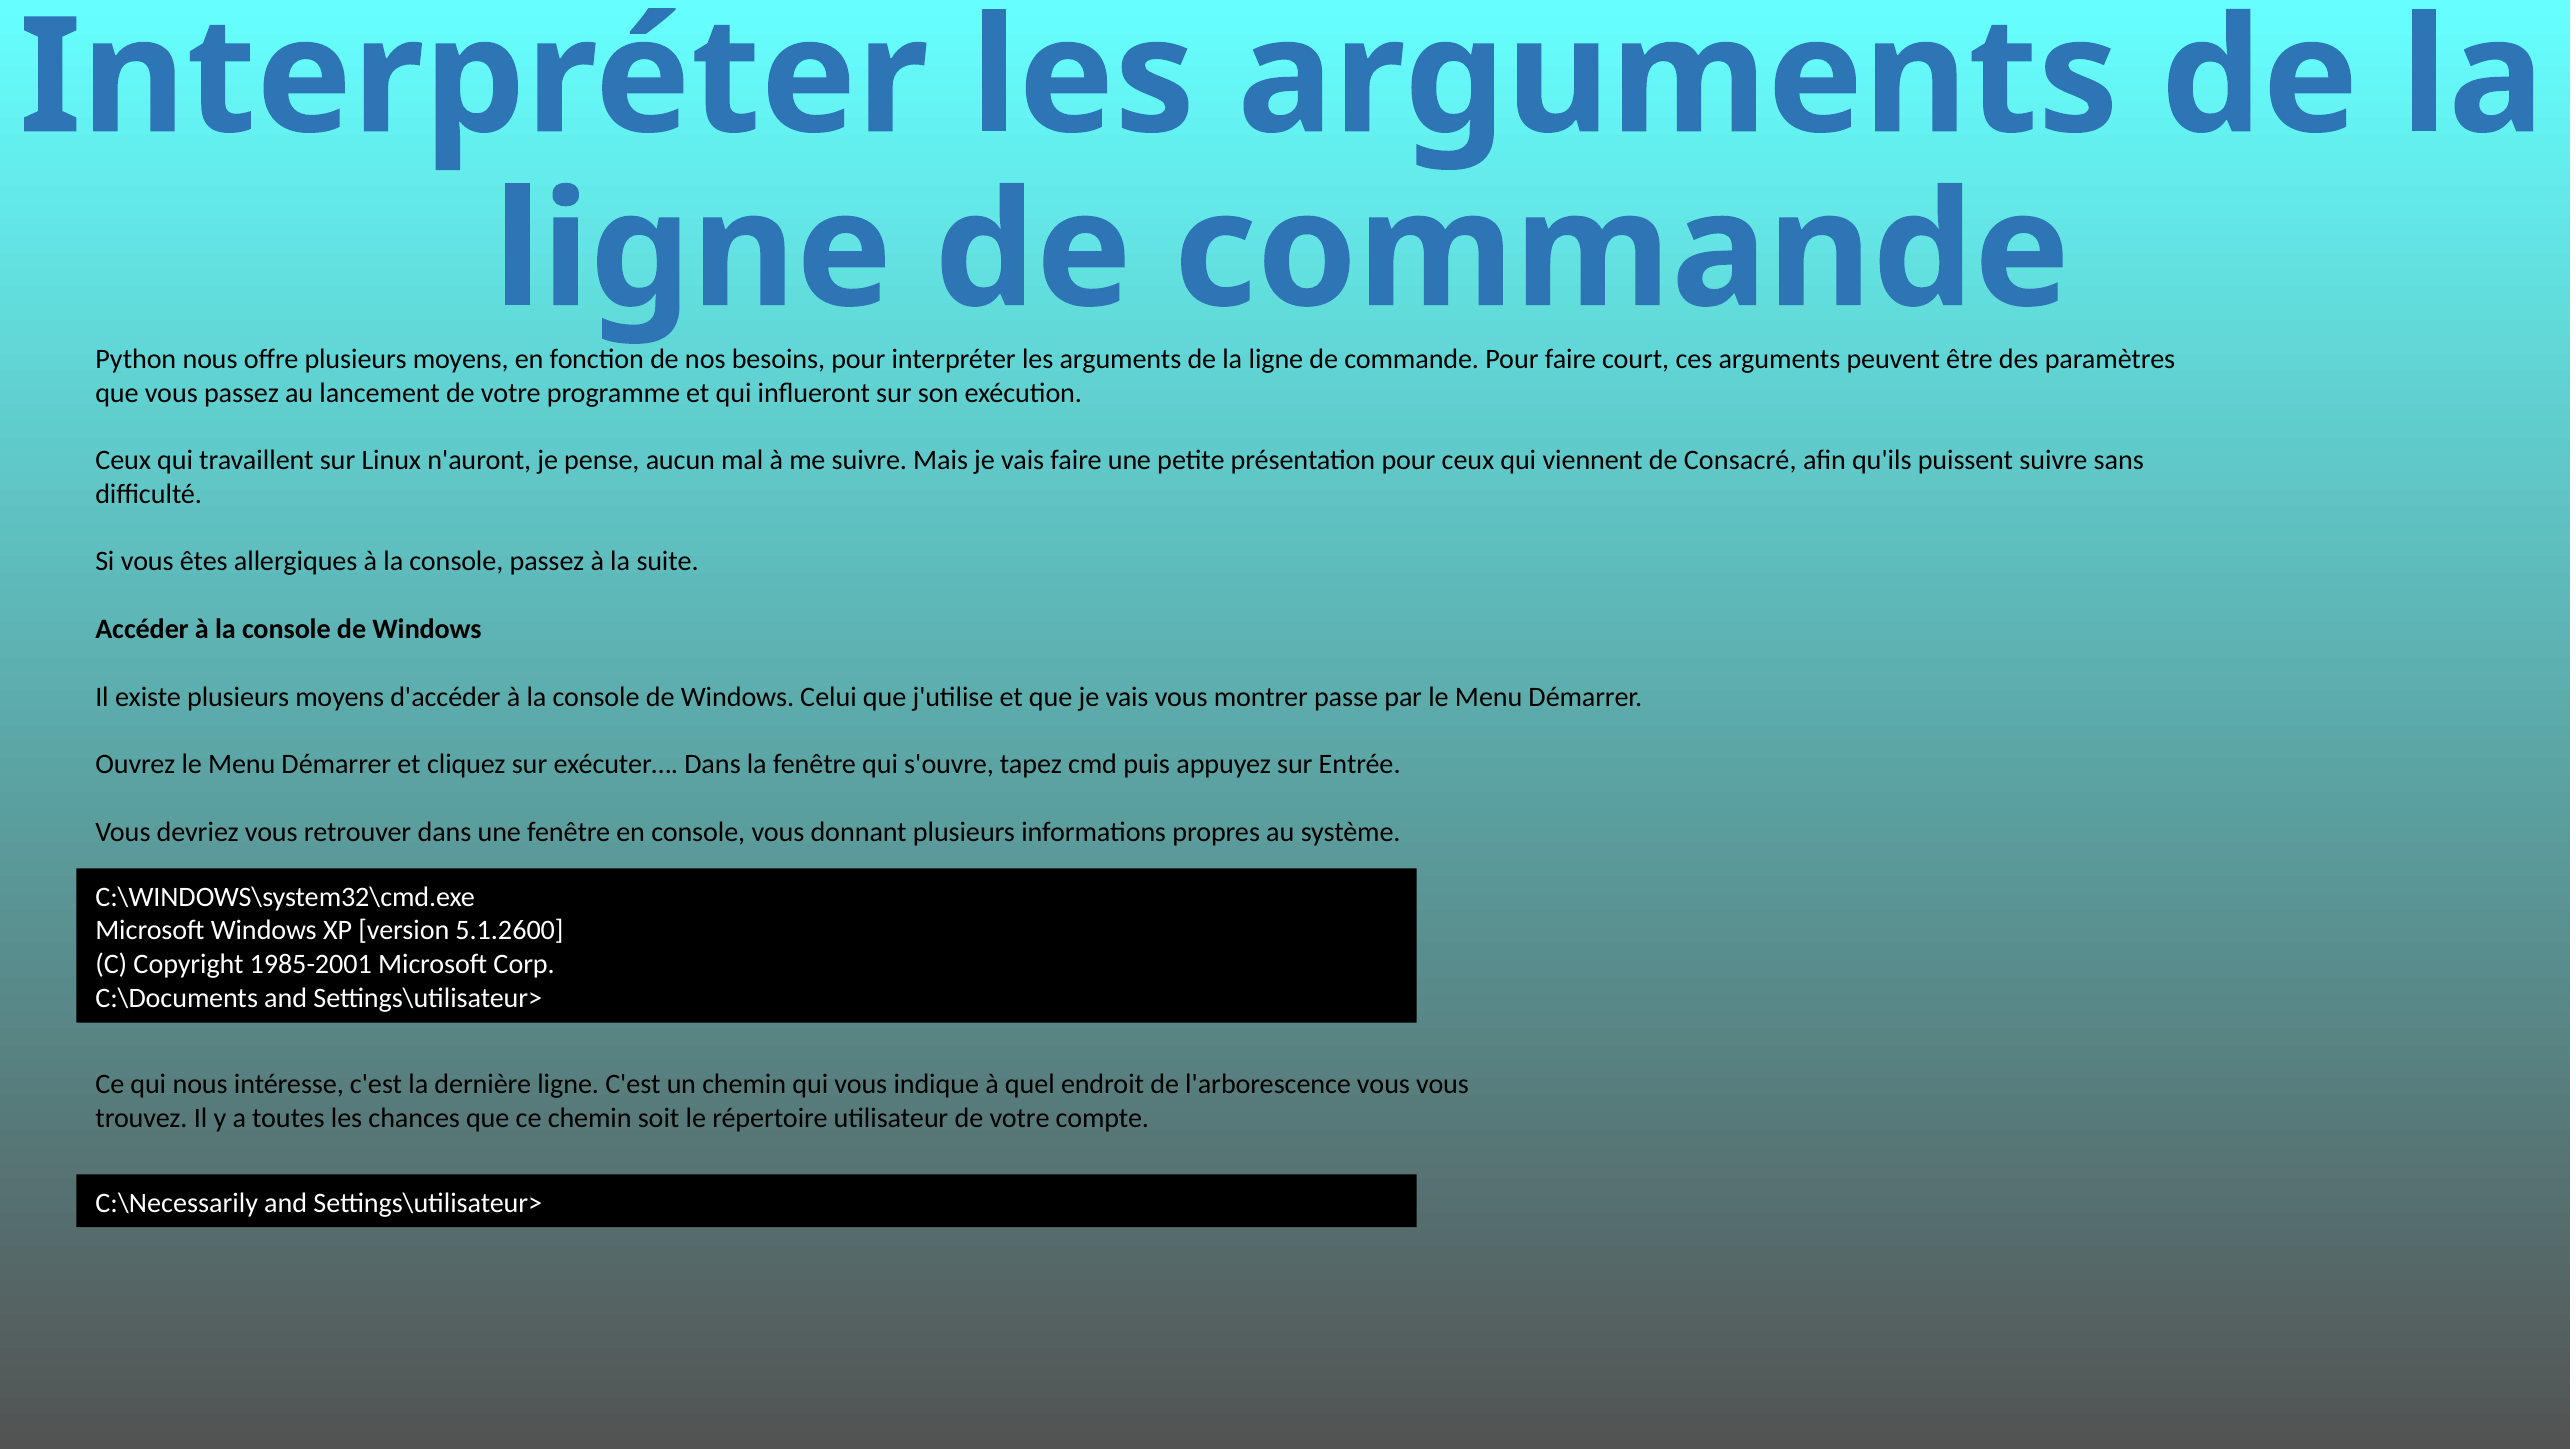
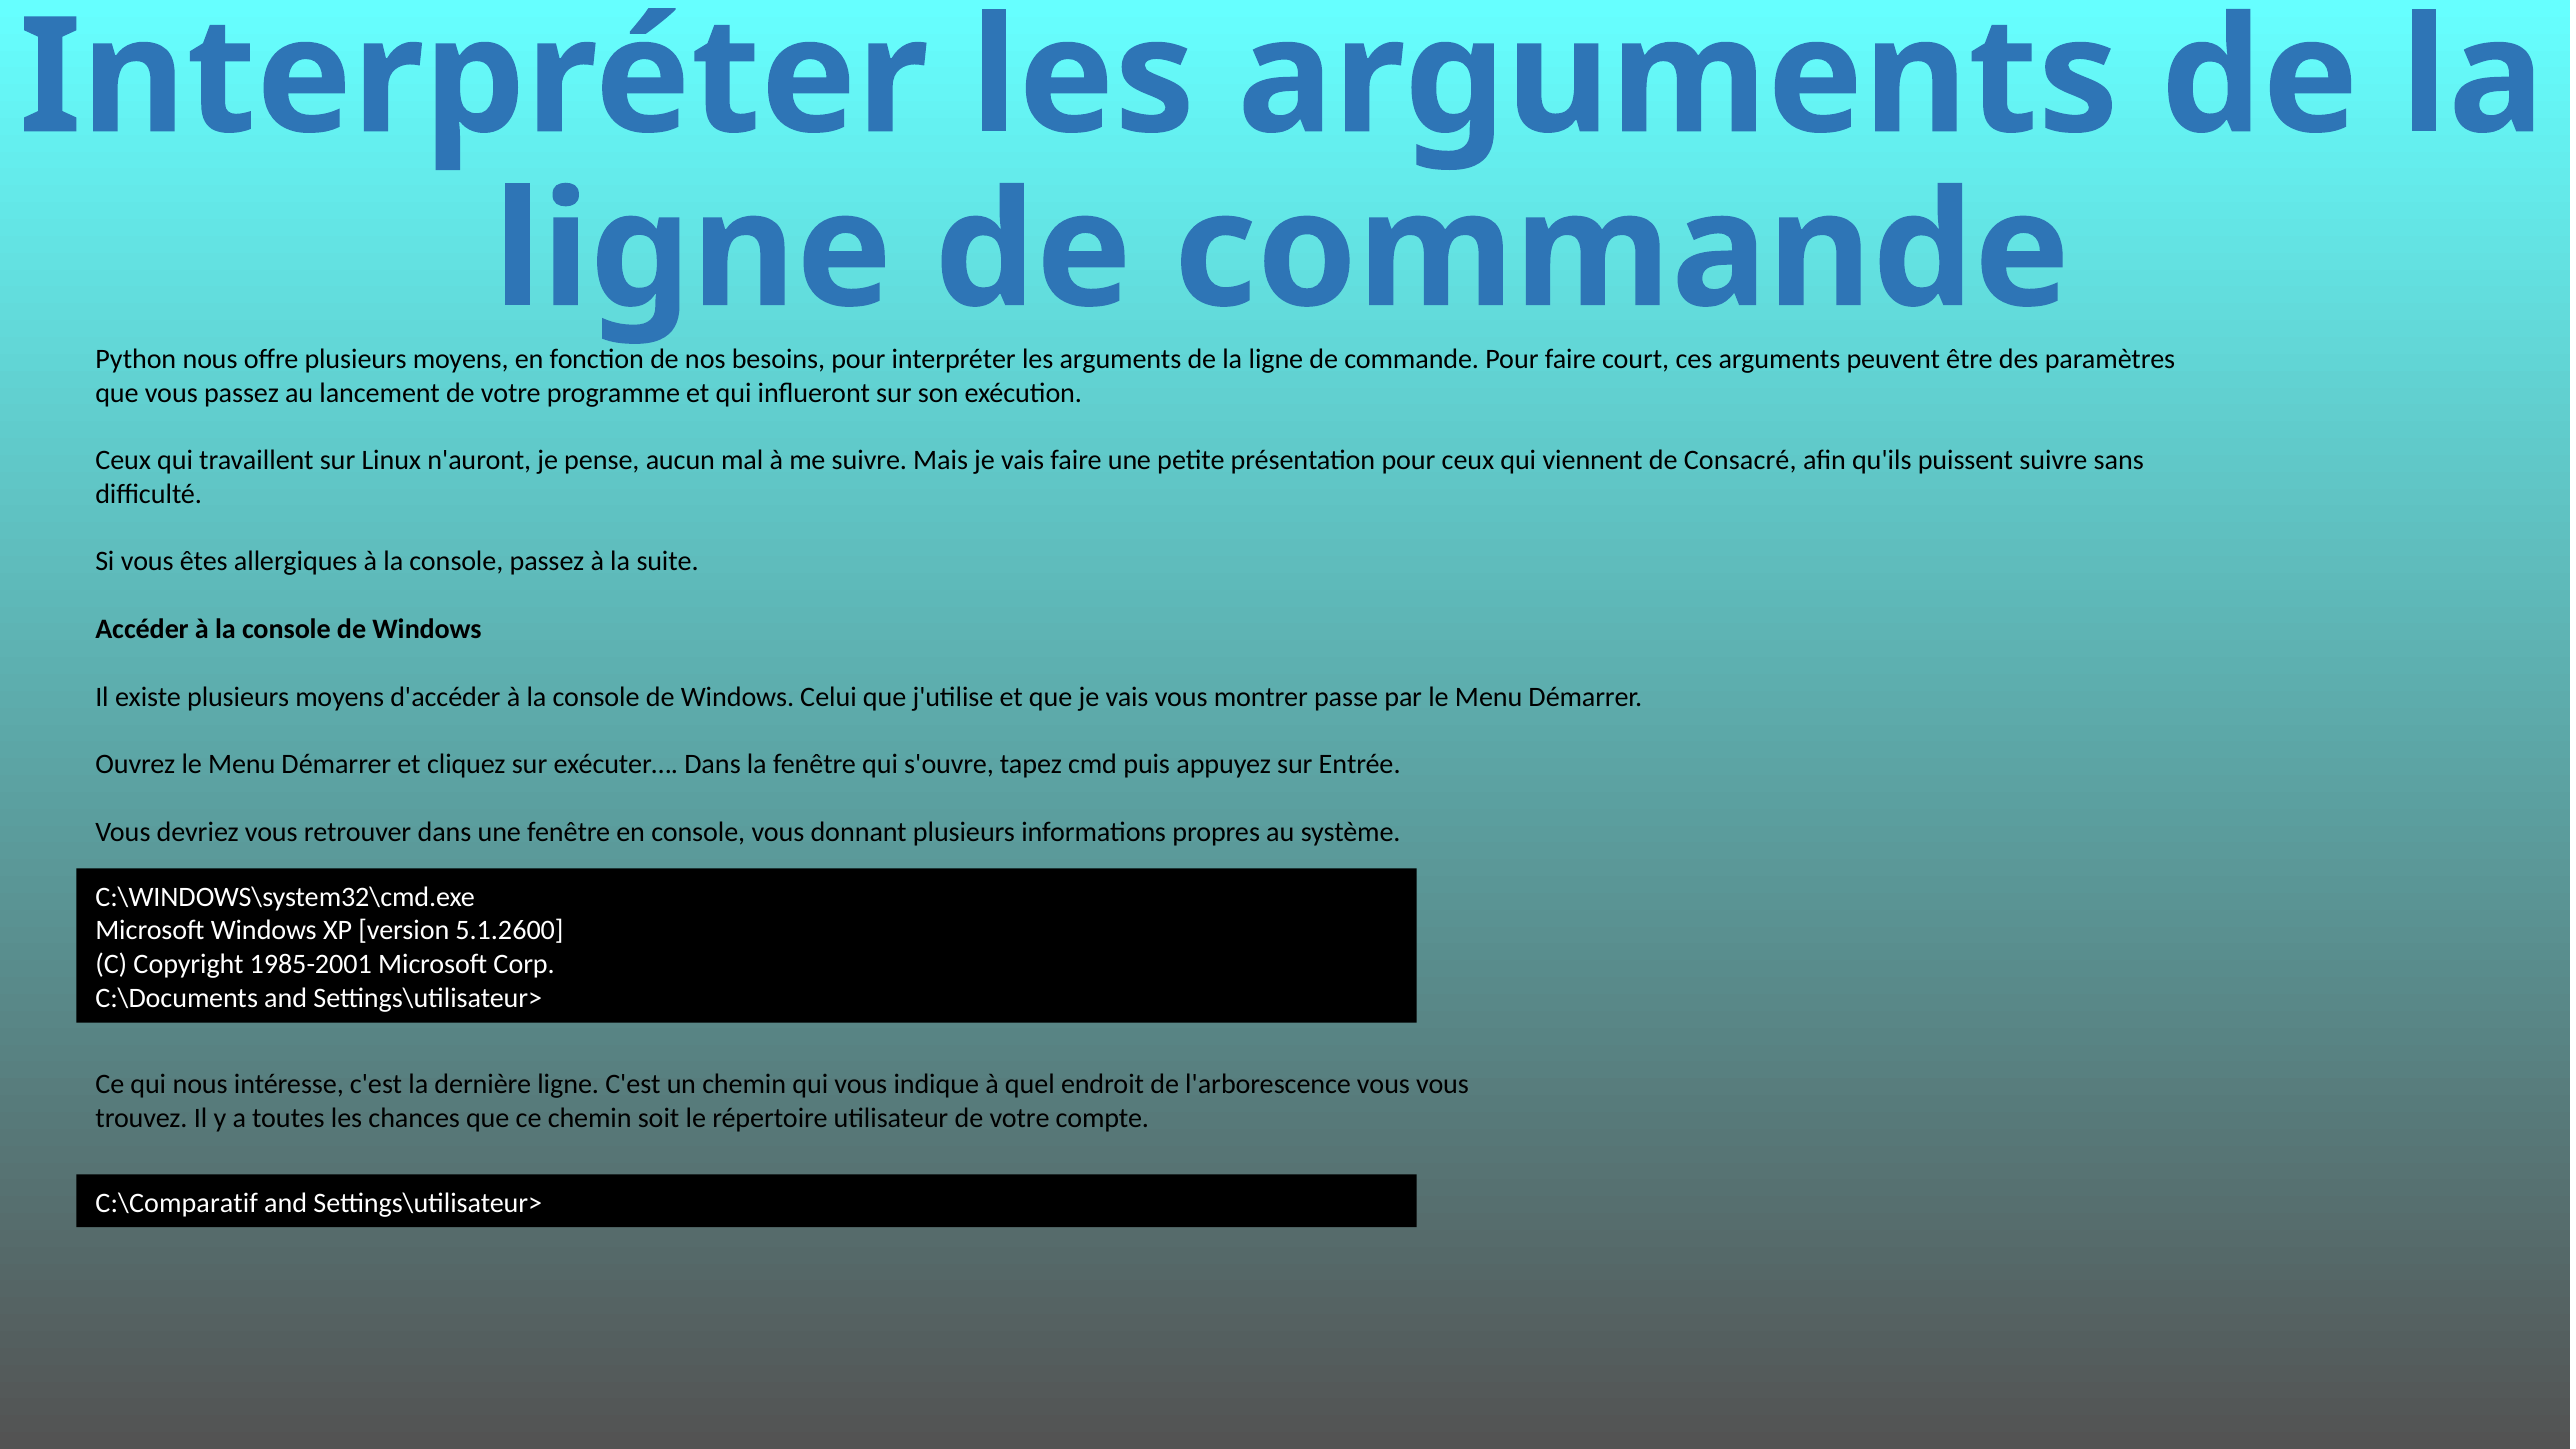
C:\Necessarily: C:\Necessarily -> C:\Comparatif (177, 1203)
